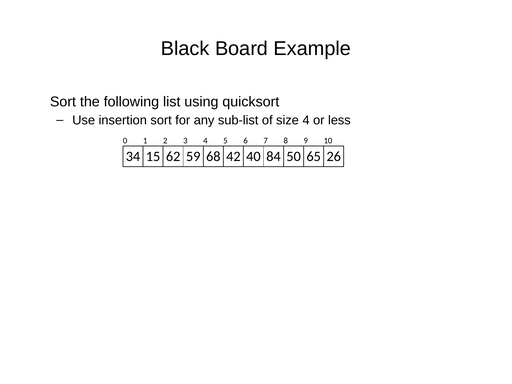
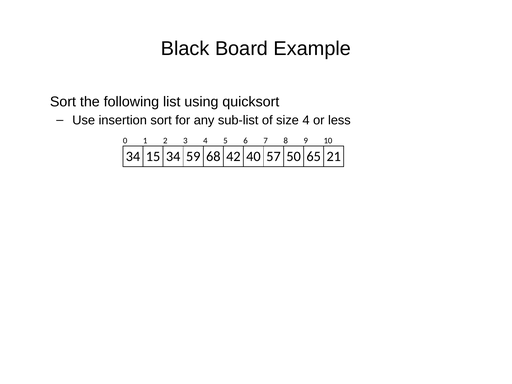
15 62: 62 -> 34 (173, 157)
84: 84 -> 57 (274, 157)
26: 26 -> 21 (334, 157)
